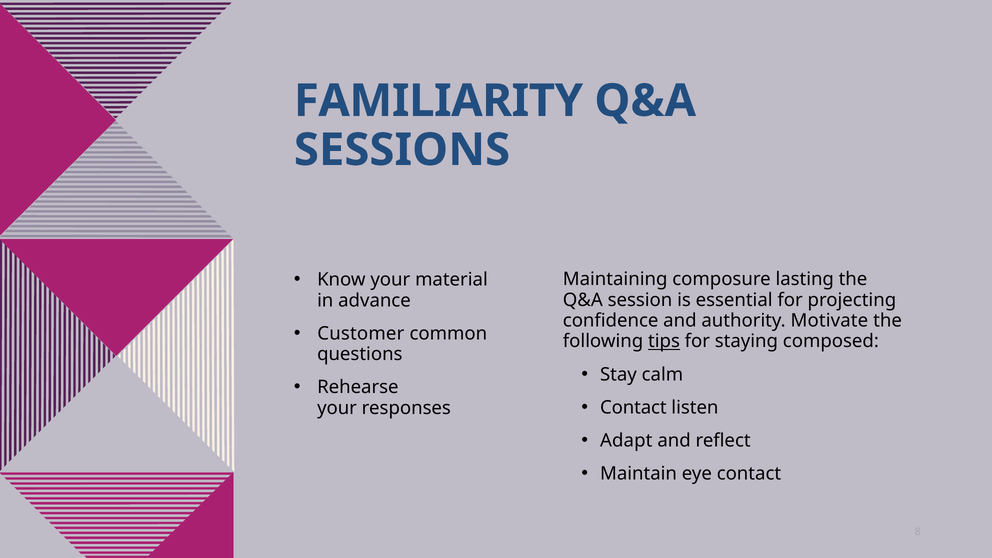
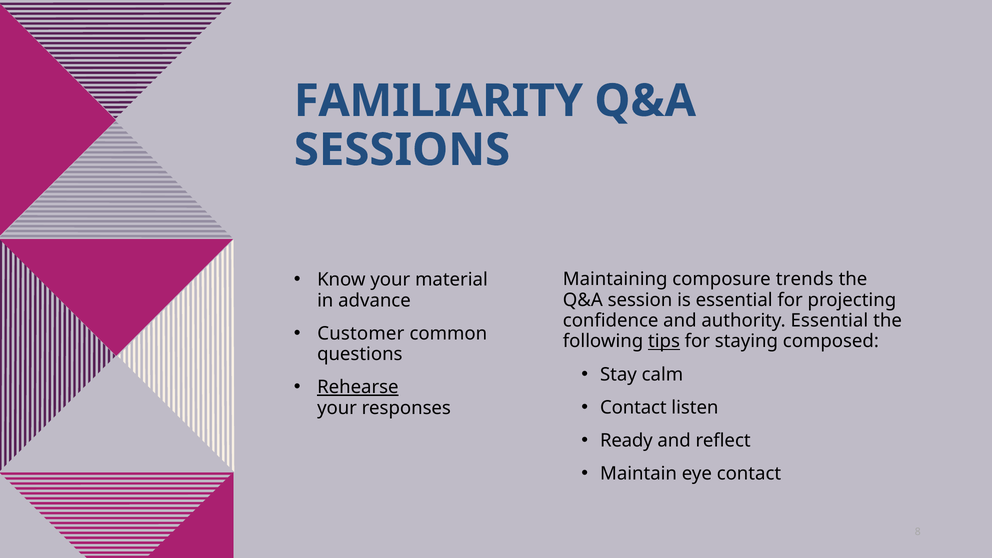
lasting: lasting -> trends (805, 279)
authority Motivate: Motivate -> Essential (829, 321)
Rehearse underline: none -> present (358, 387)
Adapt: Adapt -> Ready (626, 441)
